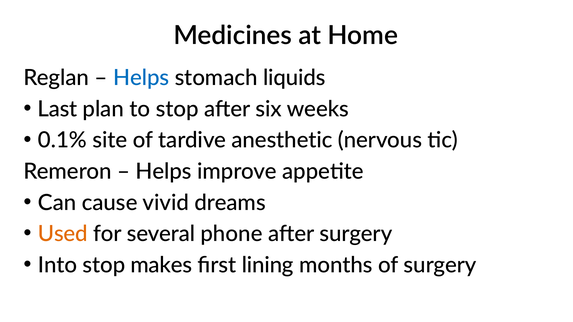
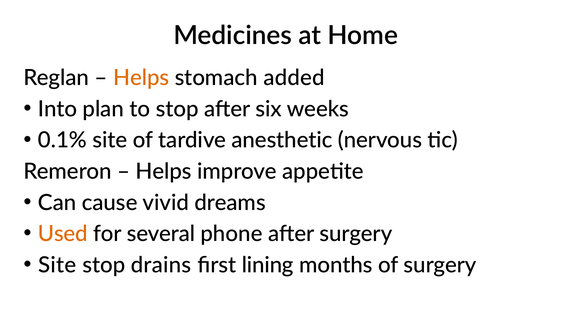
Helps colour: blue -> orange (141, 78)
liquids: liquids -> added (294, 78)
Last: Last -> Into (57, 109)
Into: Into -> Site (57, 265)
makes: makes -> drains (161, 265)
